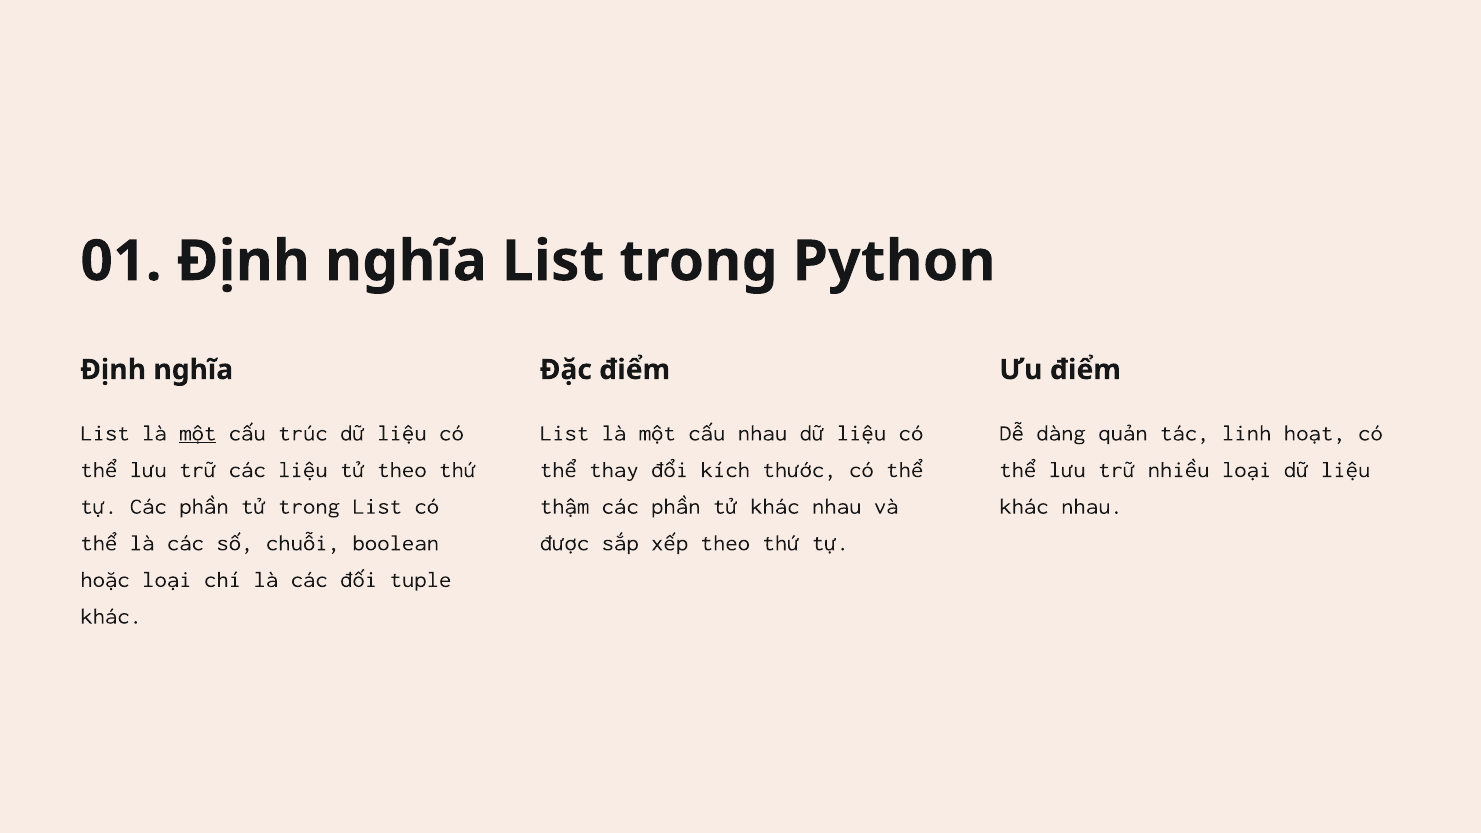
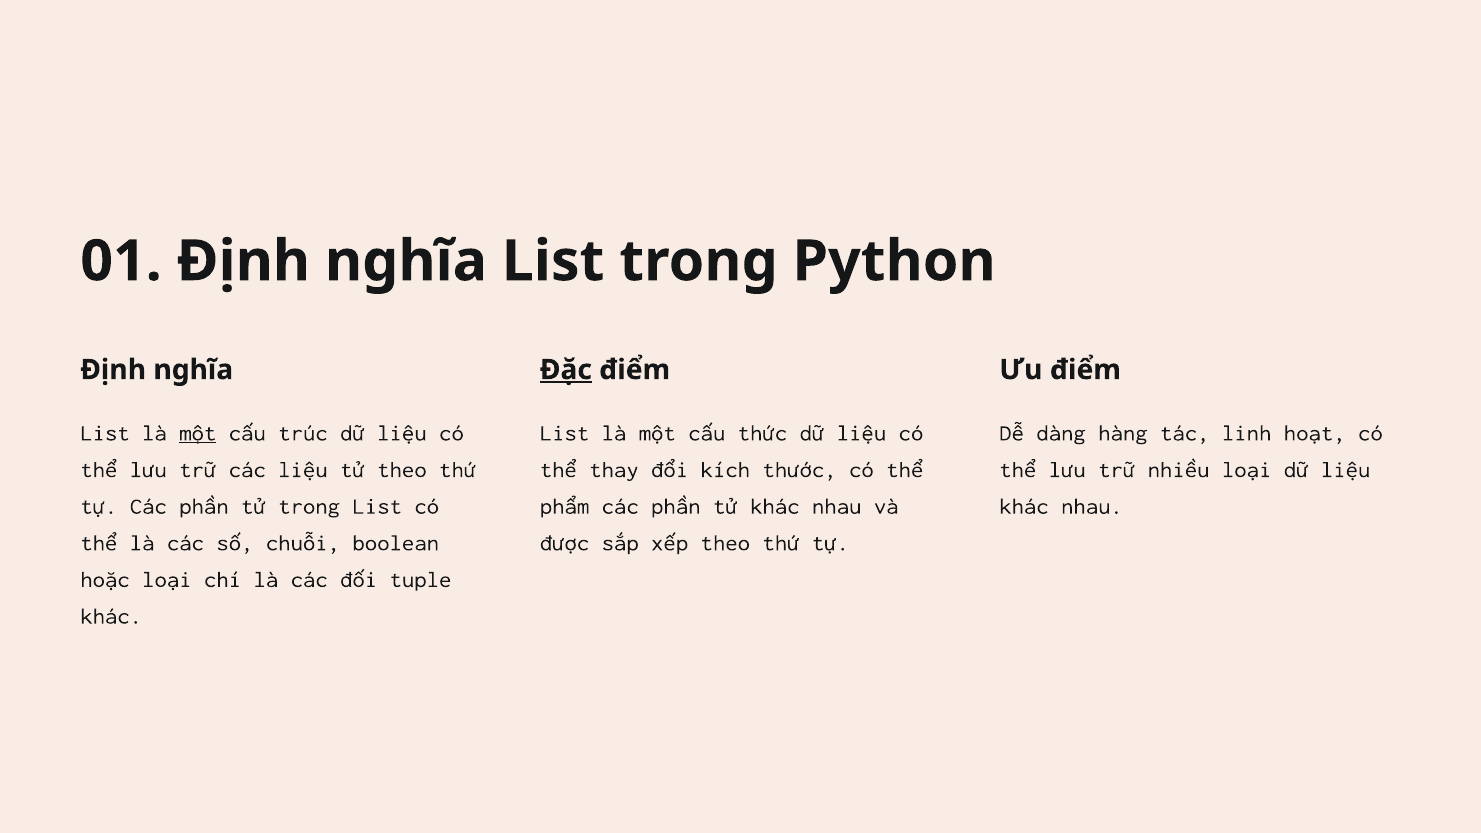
Đặc underline: none -> present (566, 370)
cấu nhau: nhau -> thức (762, 433)
quản: quản -> hàng (1123, 433)
thậm: thậm -> phẩm (565, 506)
